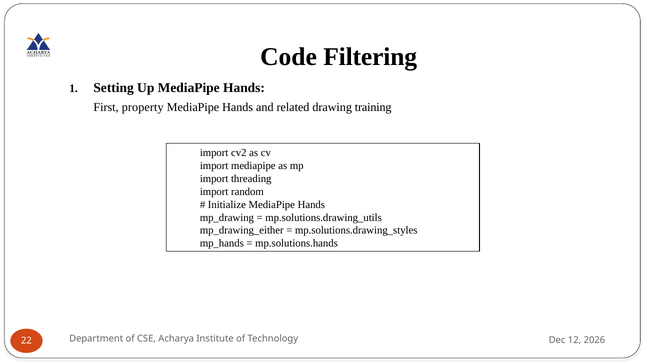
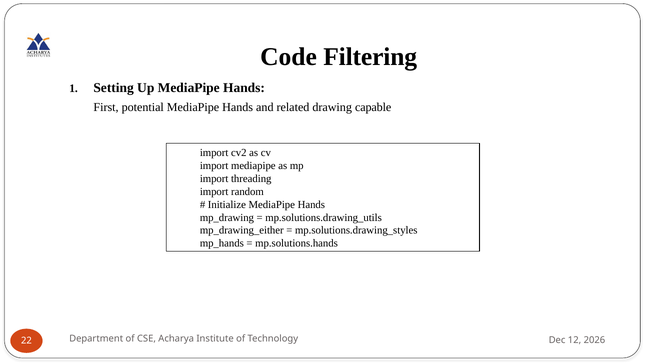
property: property -> potential (143, 107)
training: training -> capable (373, 107)
